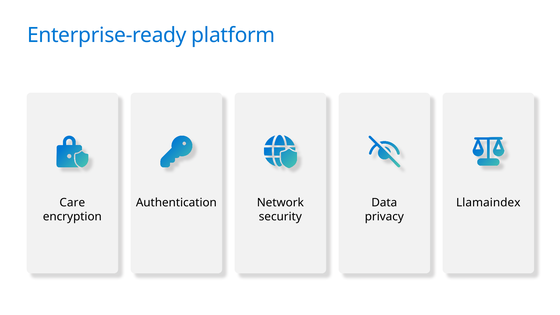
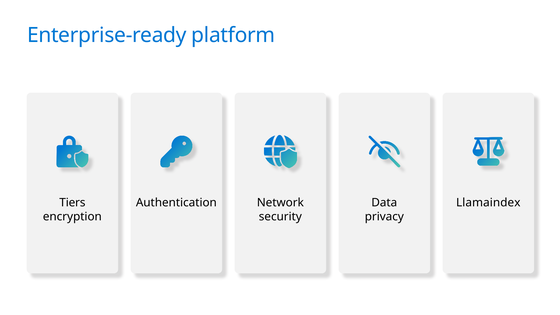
Care: Care -> Tiers (72, 203)
